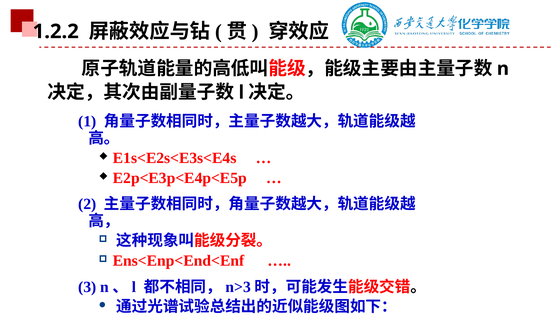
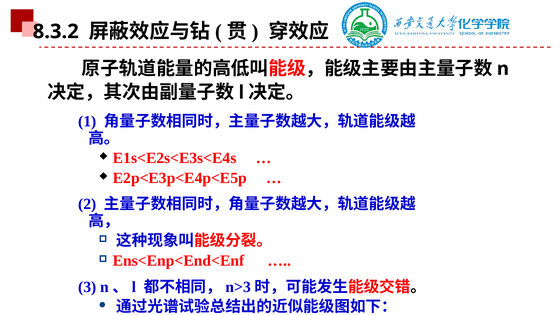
1.2.2: 1.2.2 -> 8.3.2 (56, 31)
